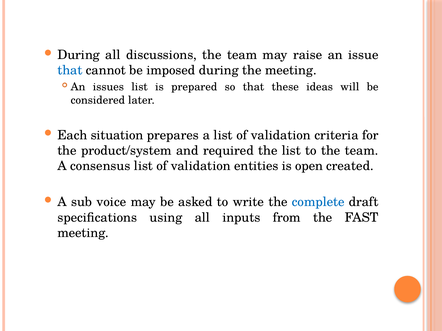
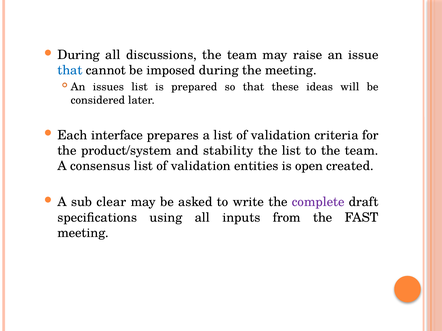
situation: situation -> interface (117, 135)
required: required -> stability (228, 151)
voice: voice -> clear (111, 202)
complete colour: blue -> purple (318, 202)
